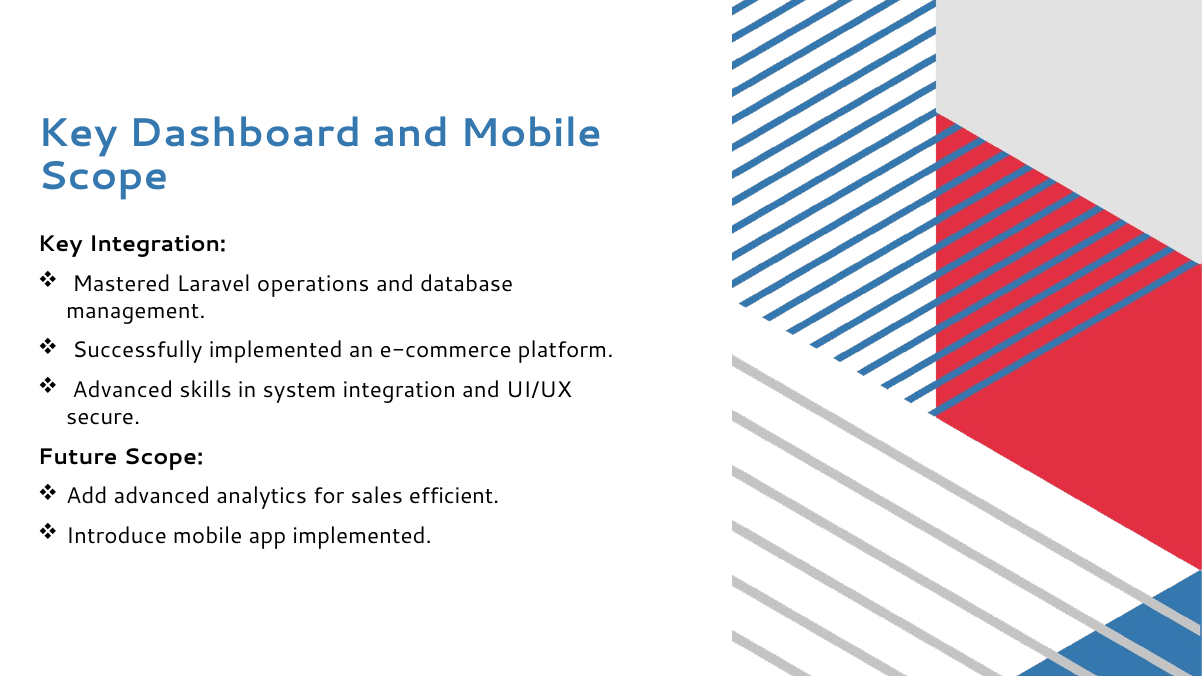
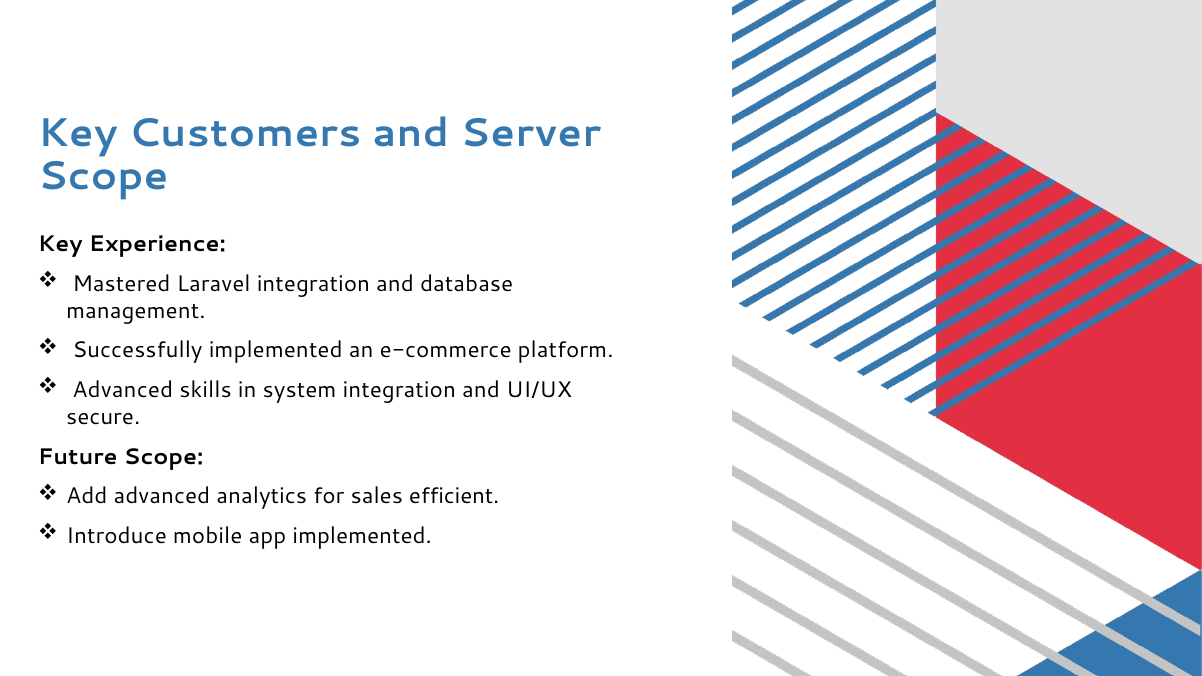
Dashboard: Dashboard -> Customers (245, 133)
and Mobile: Mobile -> Server (531, 133)
Key Integration: Integration -> Experience (157, 244)
Laravel operations: operations -> integration (313, 284)
